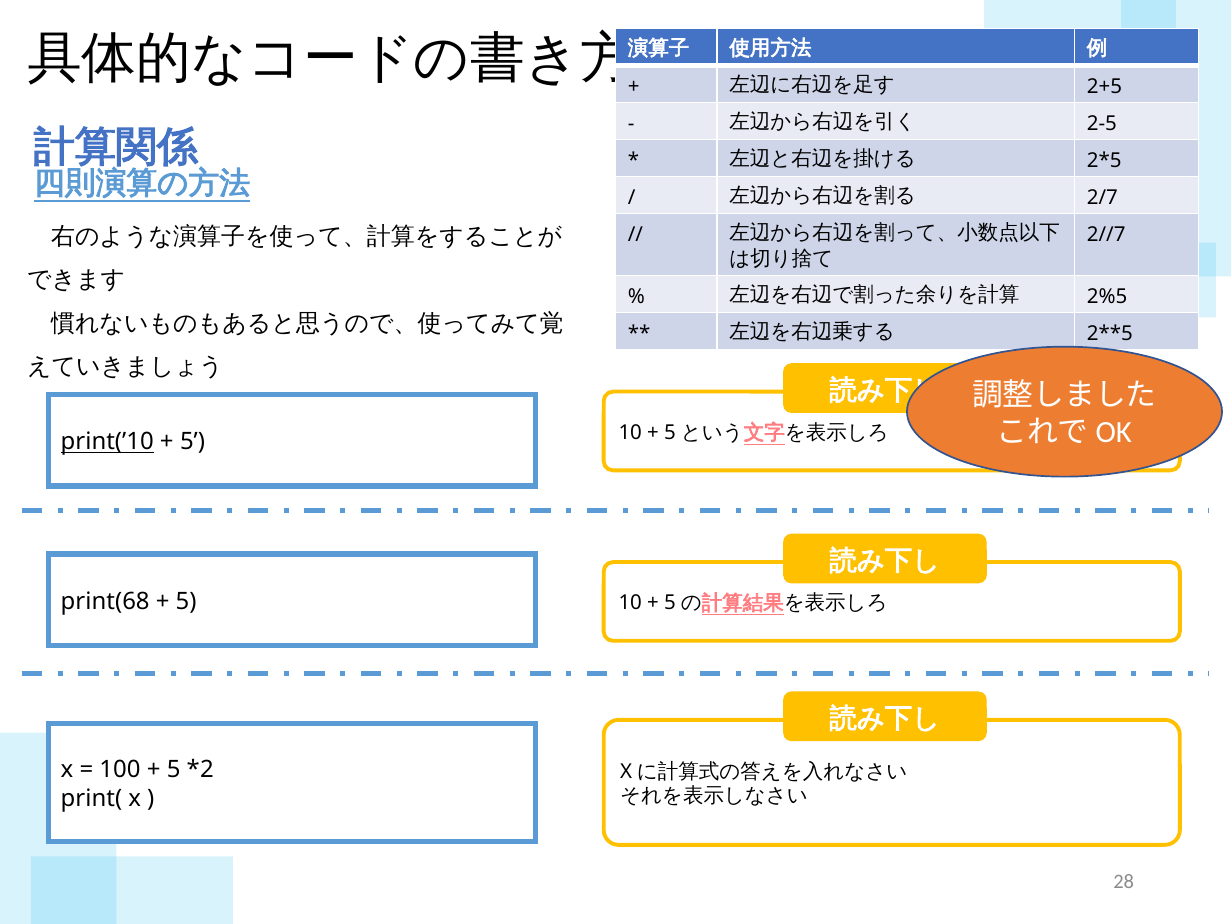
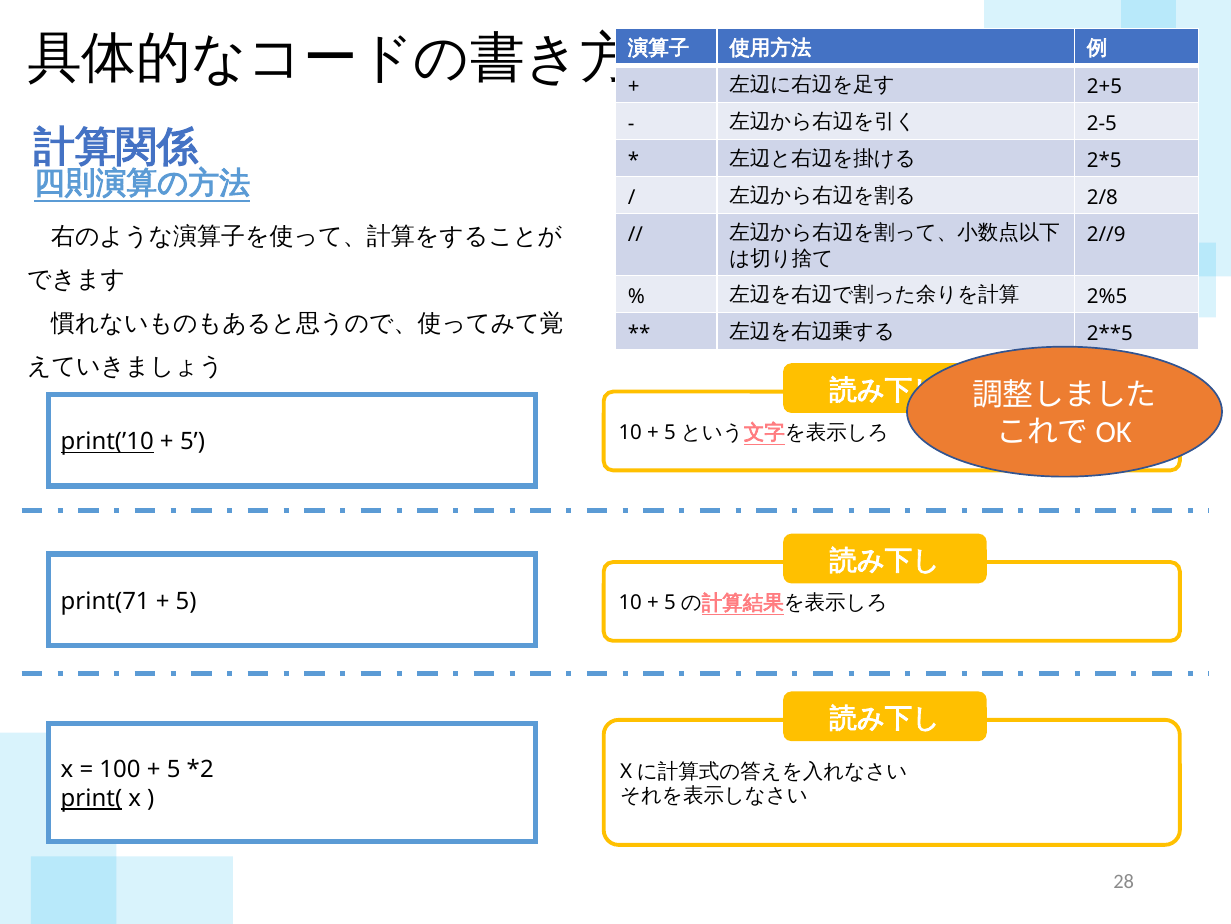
2/7: 2/7 -> 2/8 (1102, 198)
2//7: 2//7 -> 2//9 (1106, 235)
print(68: print(68 -> print(71 (105, 601)
print( underline: none -> present (91, 798)
